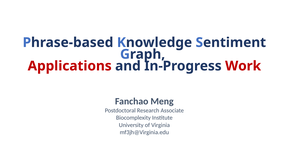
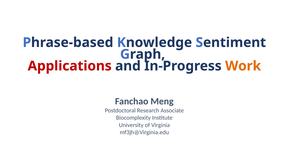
Work colour: red -> orange (243, 66)
